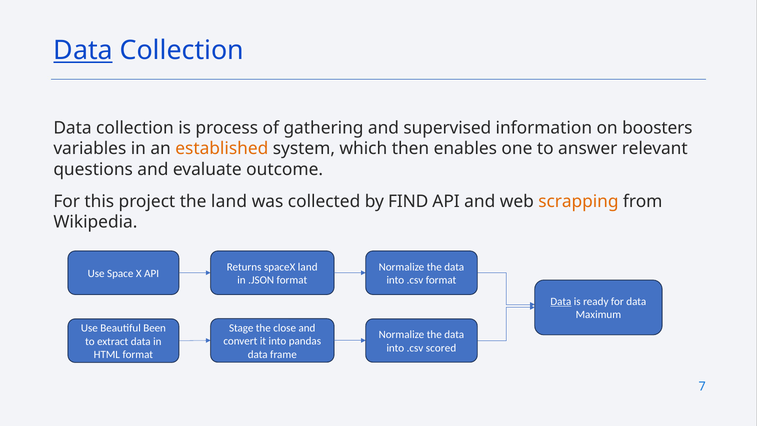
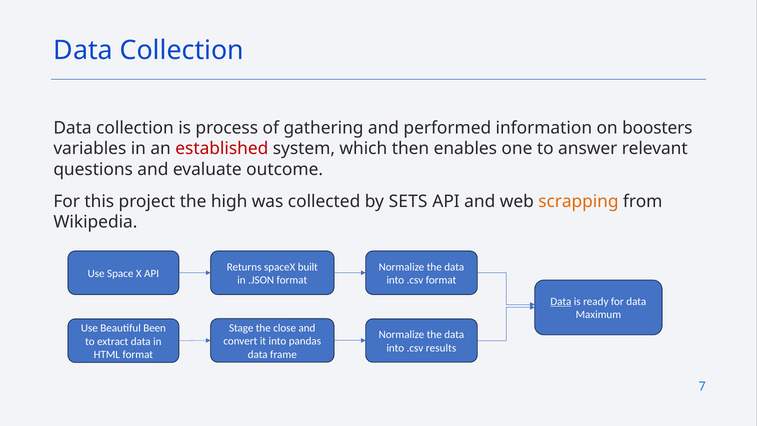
Data underline: present -> none (83, 51)
supervised: supervised -> performed (447, 128)
established colour: orange -> red (222, 149)
the land: land -> high (229, 201)
FIND: FIND -> SETS (408, 201)
spaceX land: land -> built (308, 267)
scored: scored -> results (441, 348)
